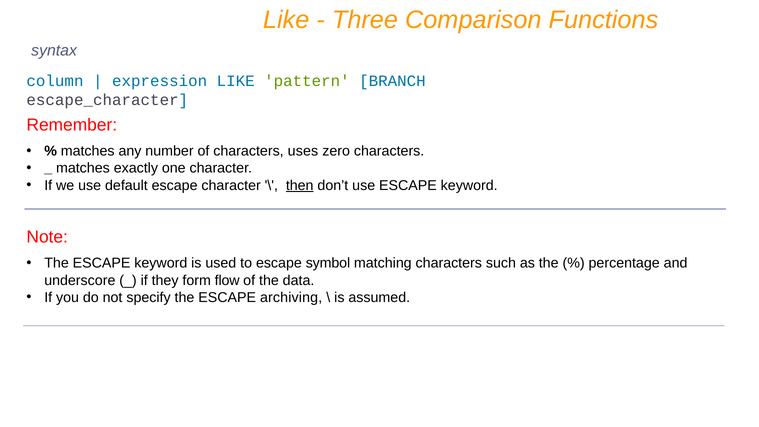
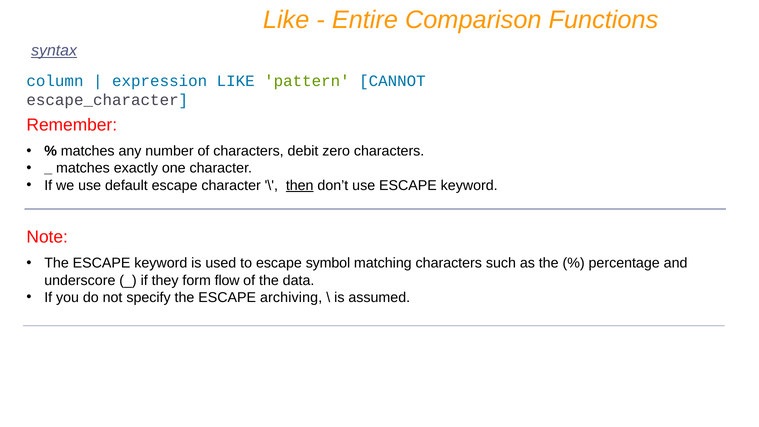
Three: Three -> Entire (365, 20)
syntax underline: none -> present (54, 51)
BRANCH: BRANCH -> CANNOT (392, 81)
uses: uses -> debit (303, 151)
